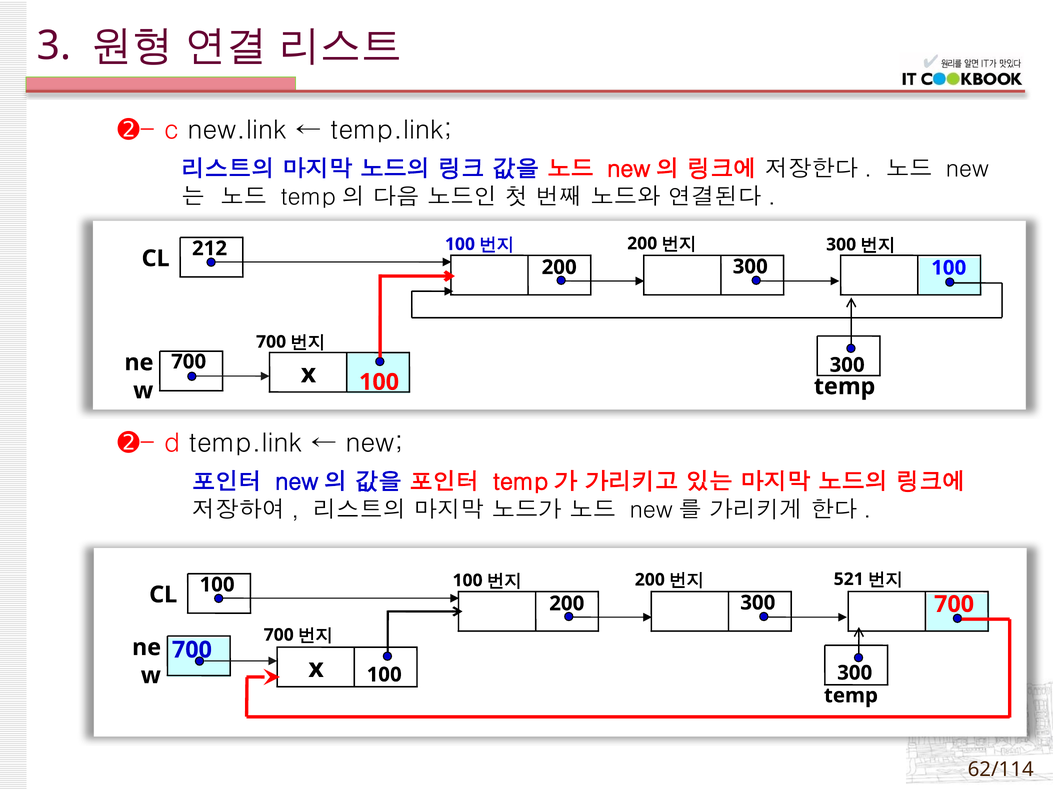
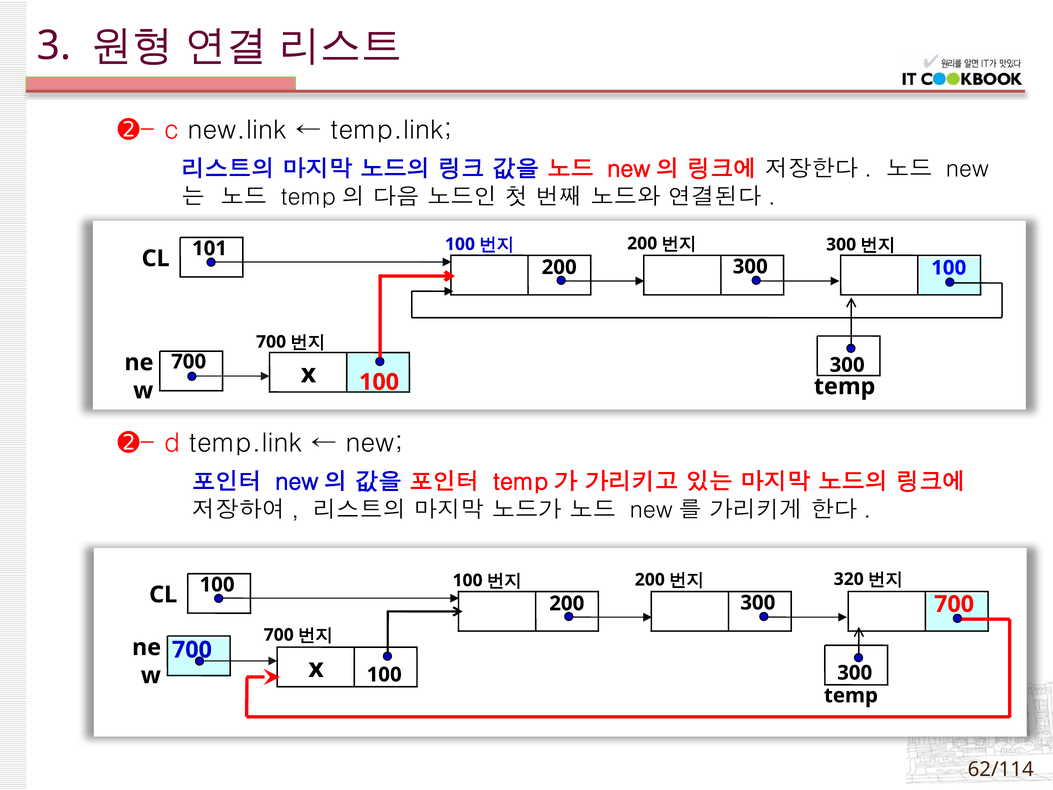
212: 212 -> 101 (210, 248)
521: 521 -> 320 (849, 579)
